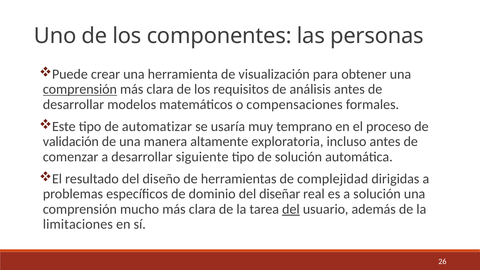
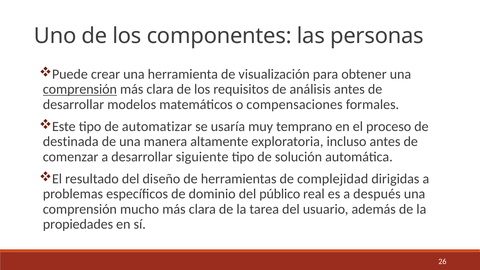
validación: validación -> destinada (71, 142)
diseñar: diseñar -> público (280, 194)
a solución: solución -> después (377, 194)
del underline: present -> none (291, 209)
limitaciones: limitaciones -> propiedades (78, 224)
